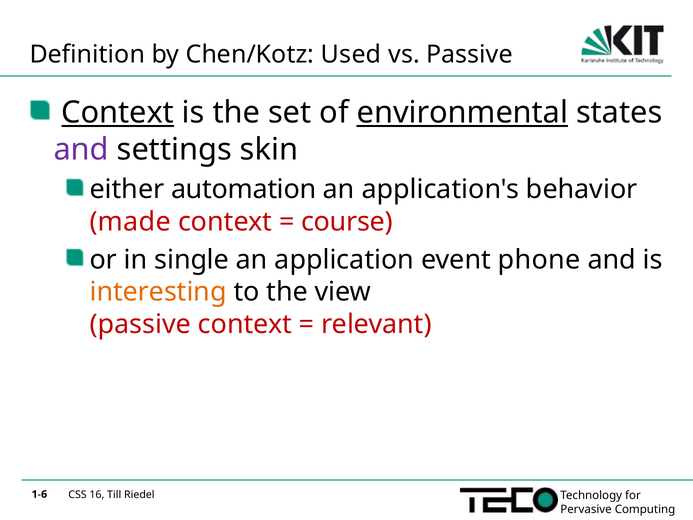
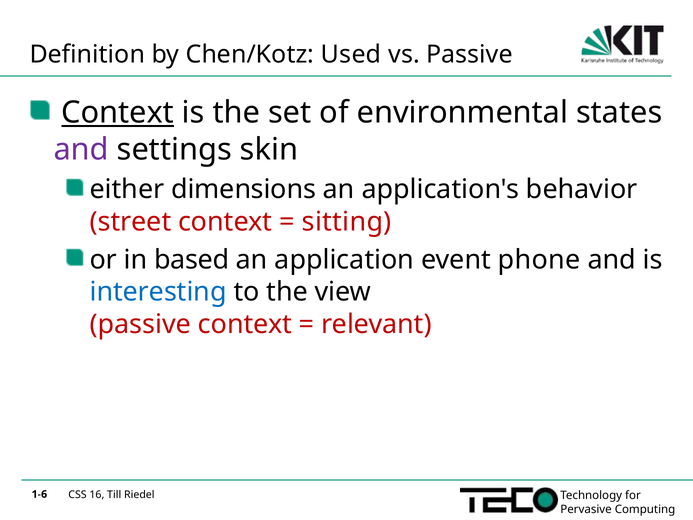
environmental underline: present -> none (462, 113)
automation: automation -> dimensions (244, 189)
made: made -> street (130, 222)
course: course -> sitting (347, 222)
single: single -> based (192, 260)
interesting colour: orange -> blue (158, 292)
